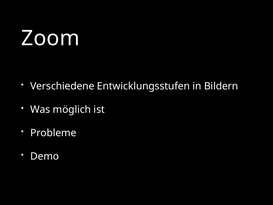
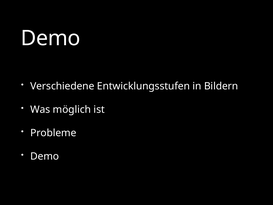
Zoom: Zoom -> Demo (51, 38)
